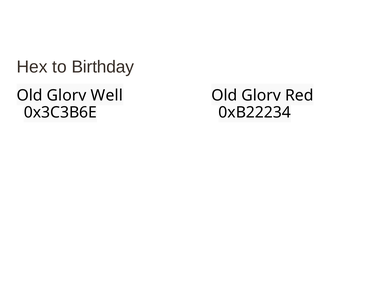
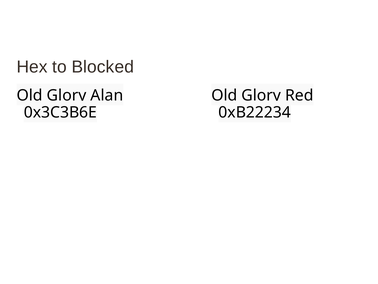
Birthday: Birthday -> Blocked (103, 67)
Well: Well -> Alan (107, 95)
